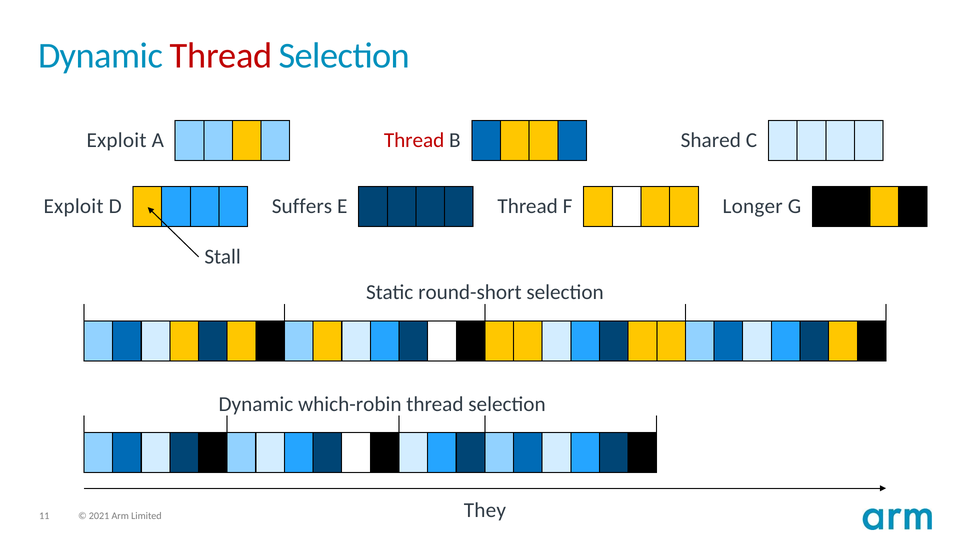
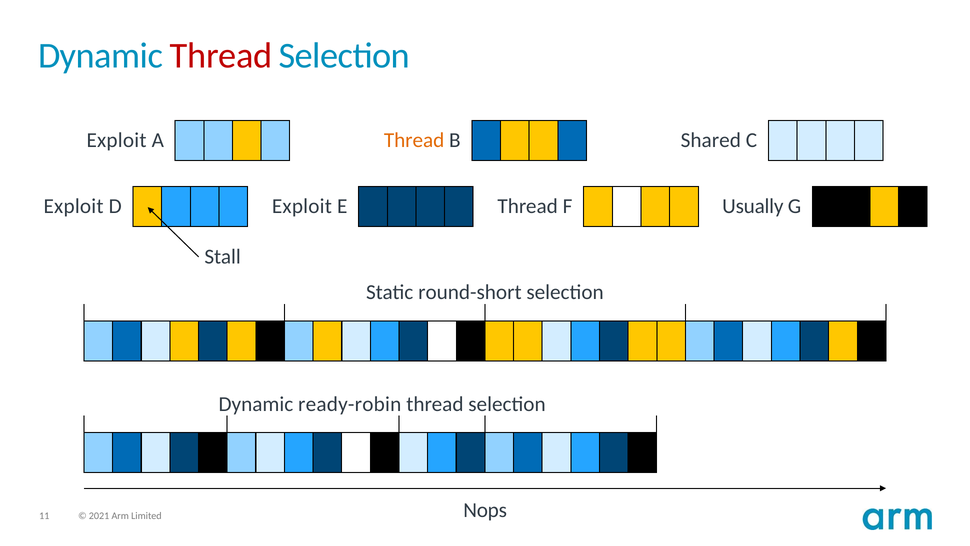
Thread colour: red -> orange (414, 140)
D Suffers: Suffers -> Exploit (302, 206)
Longer: Longer -> Usually (753, 206)
which-robin: which-robin -> ready-robin (350, 404)
They: They -> Nops (485, 510)
